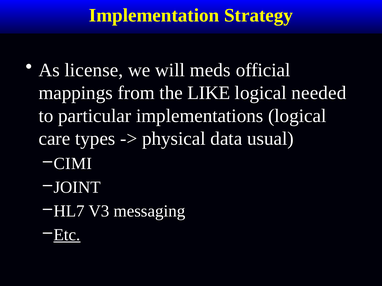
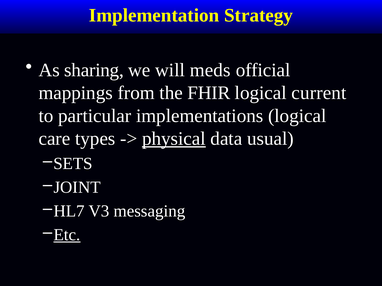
license: license -> sharing (94, 70)
LIKE: LIKE -> FHIR (209, 93)
needed: needed -> current (319, 93)
physical underline: none -> present (174, 139)
CIMI: CIMI -> SETS (73, 164)
